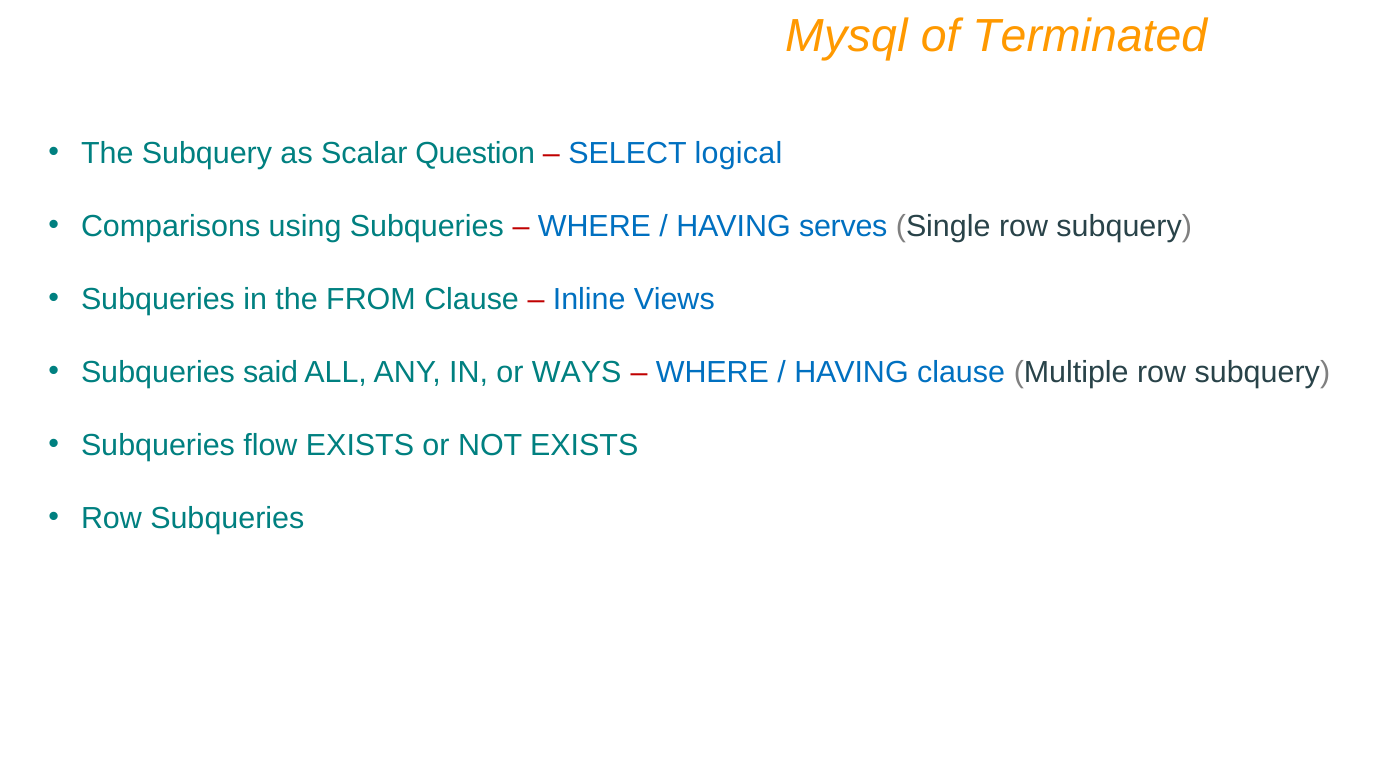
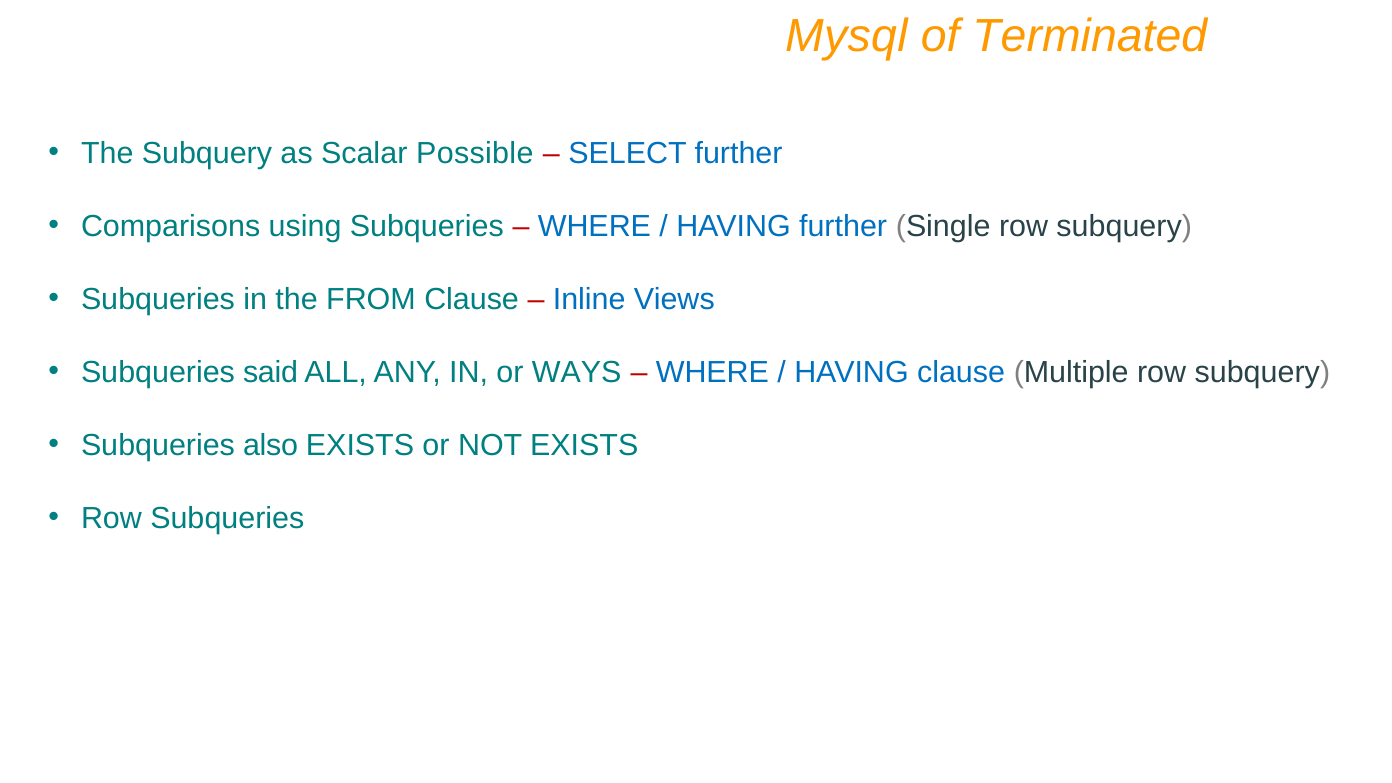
Question: Question -> Possible (475, 153)
SELECT logical: logical -> further (739, 153)
HAVING serves: serves -> further (843, 226)
flow: flow -> also (271, 445)
